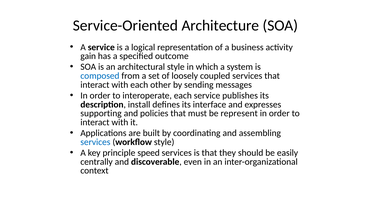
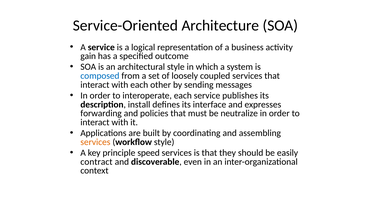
supporting: supporting -> forwarding (101, 113)
represent: represent -> neutralize (239, 113)
services colour: blue -> orange (95, 142)
centrally: centrally -> contract (96, 161)
